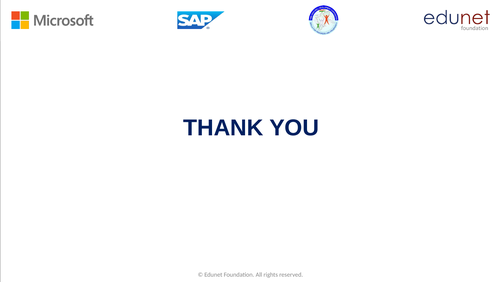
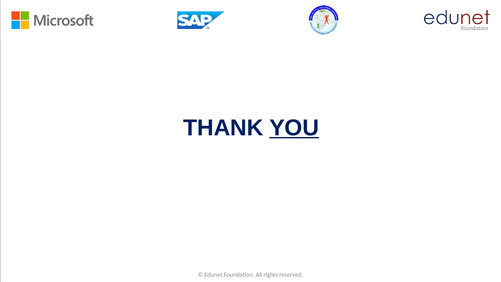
YOU underline: none -> present (294, 128)
